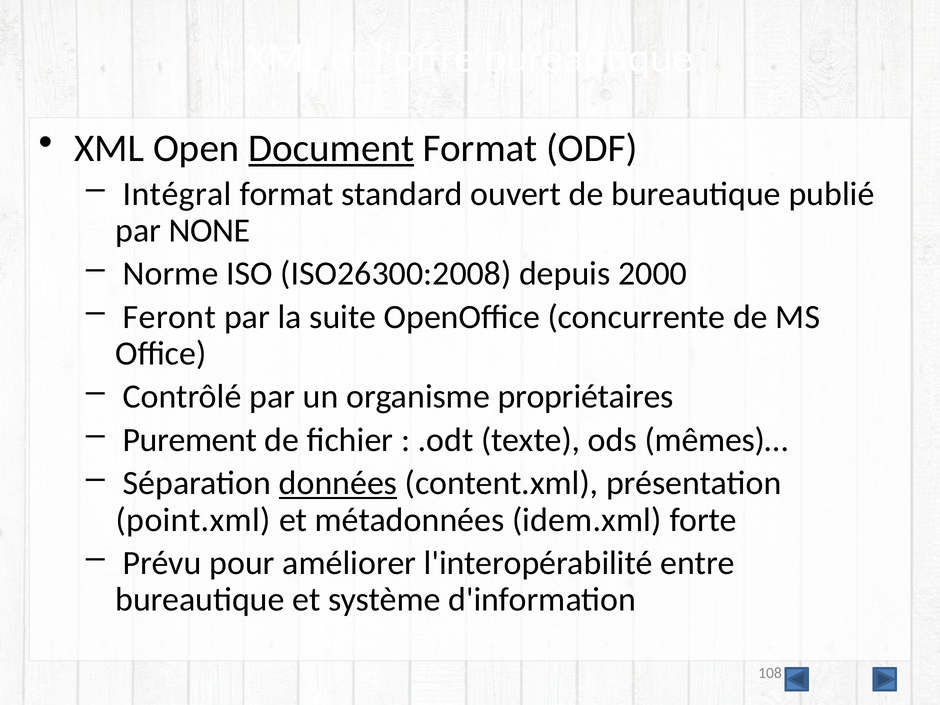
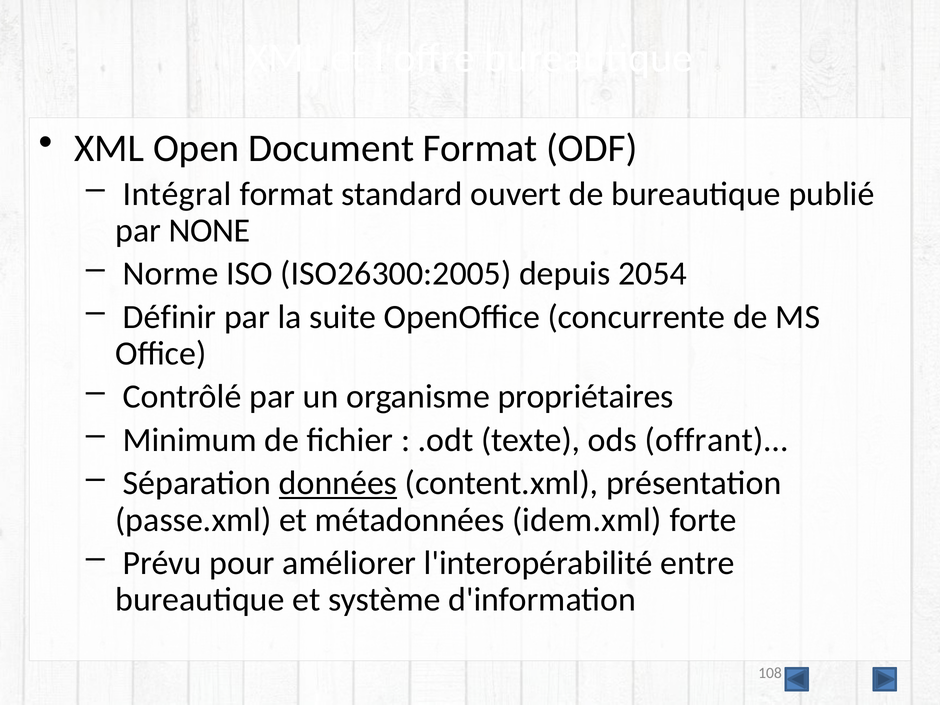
Document underline: present -> none (331, 148)
ISO26300:2008: ISO26300:2008 -> ISO26300:2005 (396, 274)
2000: 2000 -> 2054 (653, 274)
Feront: Feront -> Définir (170, 317)
Purement: Purement -> Minimum (190, 440)
mêmes)…: mêmes)… -> offrant)… (716, 440)
point.xml: point.xml -> passe.xml (193, 520)
